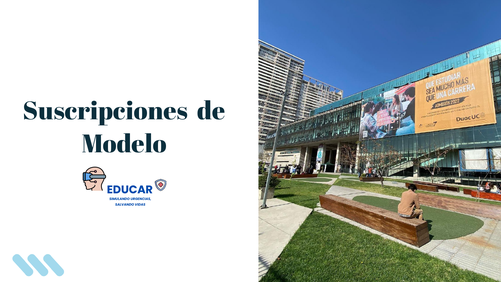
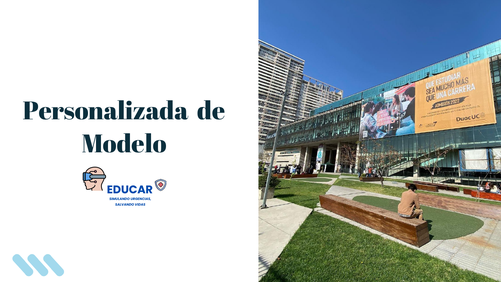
Suscripciones: Suscripciones -> Personalizada (106, 111)
